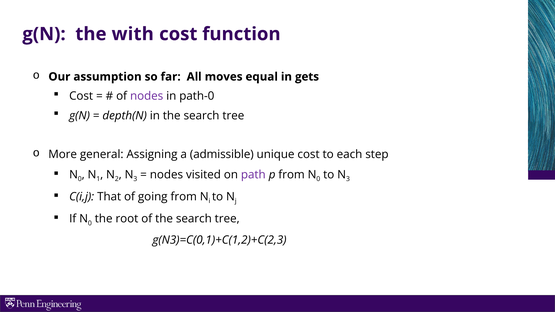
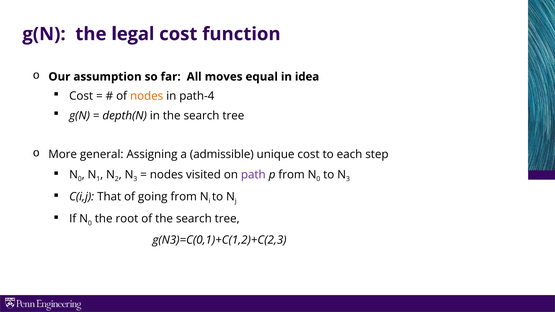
with: with -> legal (133, 34)
gets: gets -> idea (307, 77)
nodes colour: purple -> orange (147, 96)
path-0: path-0 -> path-4 (197, 96)
